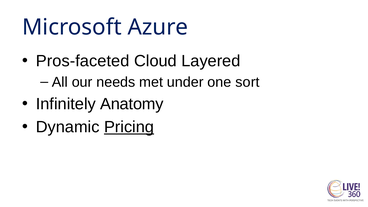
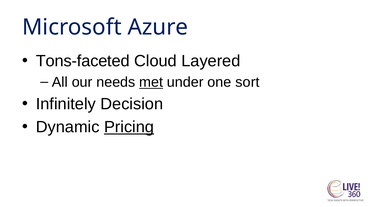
Pros-faceted: Pros-faceted -> Tons-faceted (83, 61)
met underline: none -> present (151, 82)
Anatomy: Anatomy -> Decision (132, 104)
